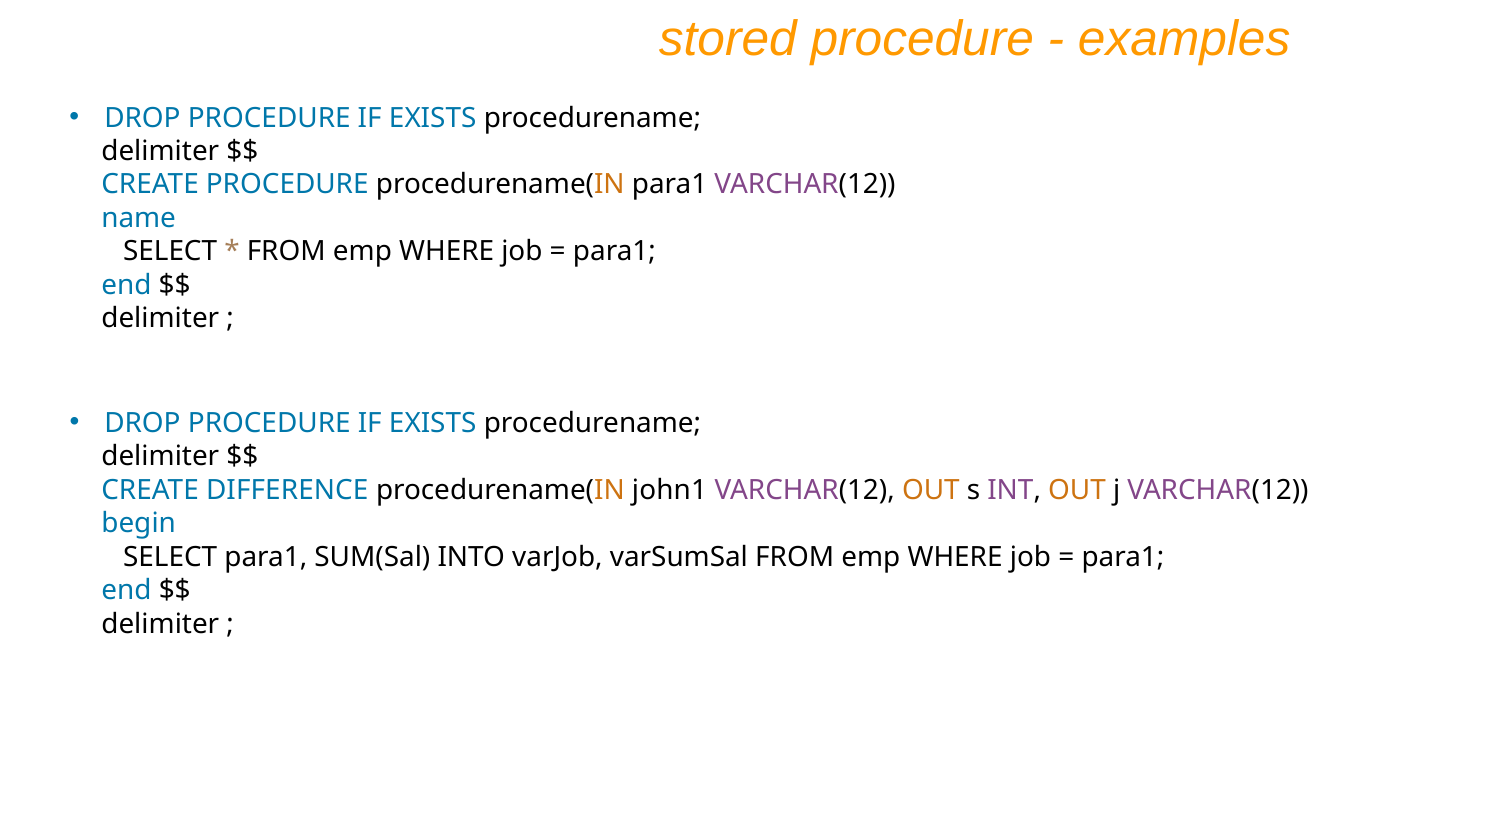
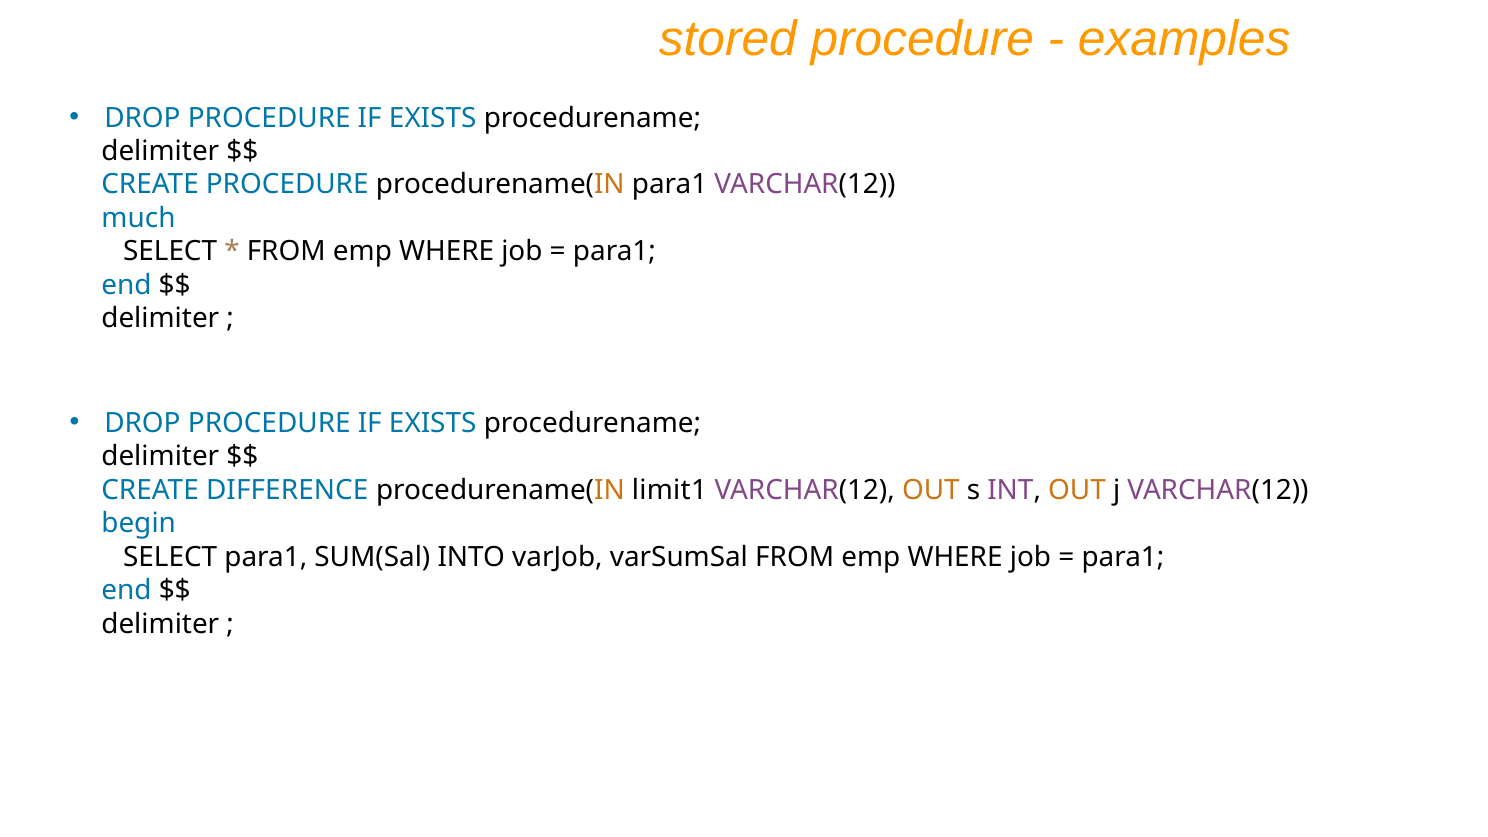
name: name -> much (139, 218)
john1: john1 -> limit1 (669, 490)
